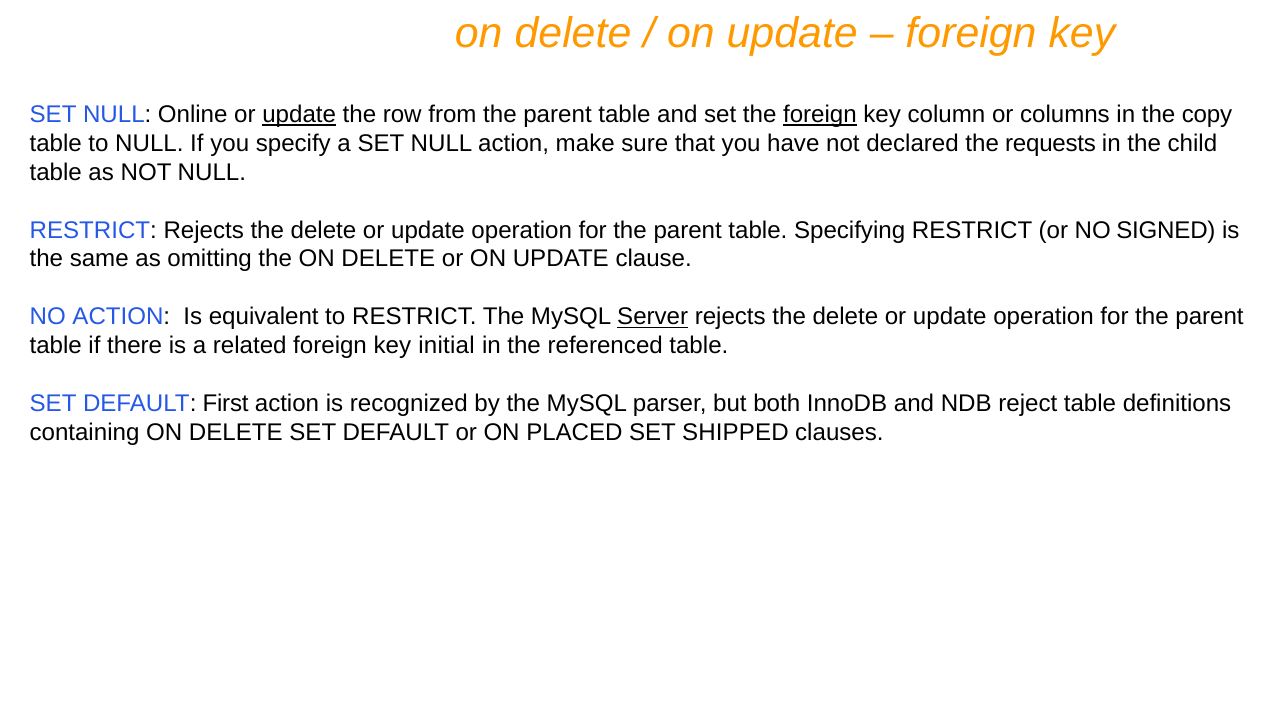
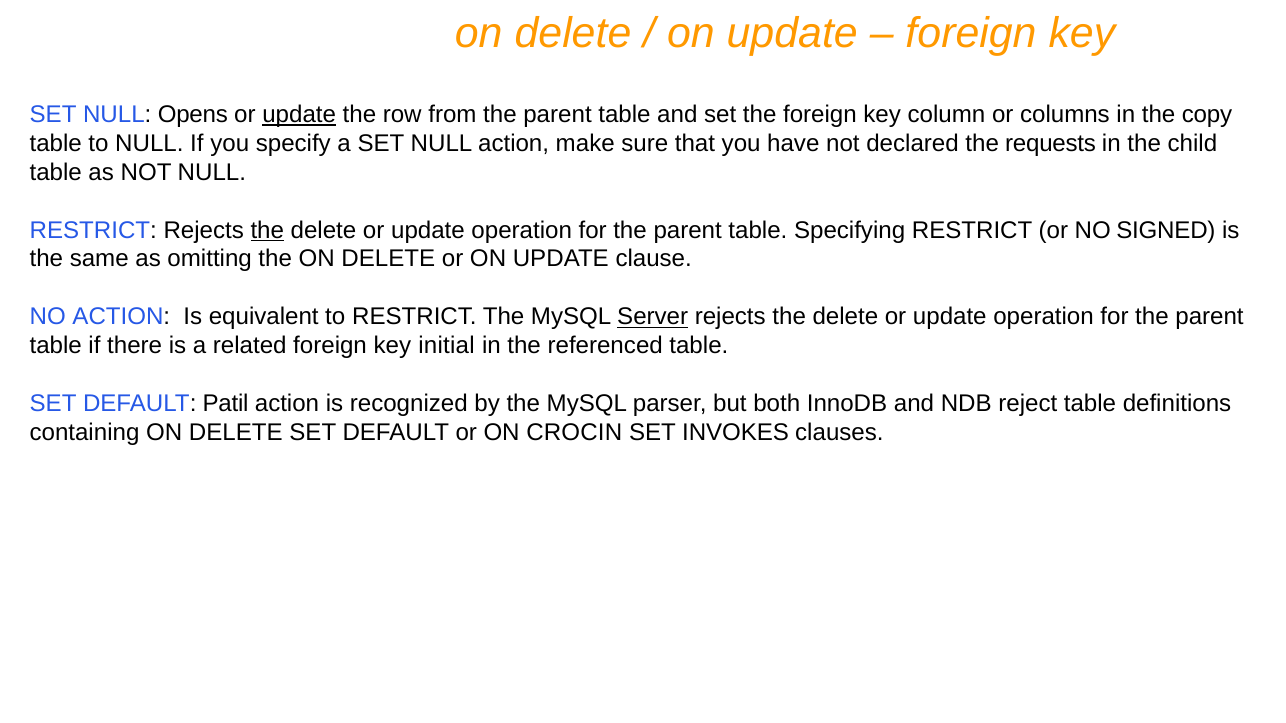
Online: Online -> Opens (193, 115)
foreign underline: present -> none (820, 115)
the underline: none -> present (267, 230)
First: First -> Patil (226, 404)
PLACED: PLACED -> CROCIN (574, 433)
SHIPPED: SHIPPED -> INVOKES (736, 433)
